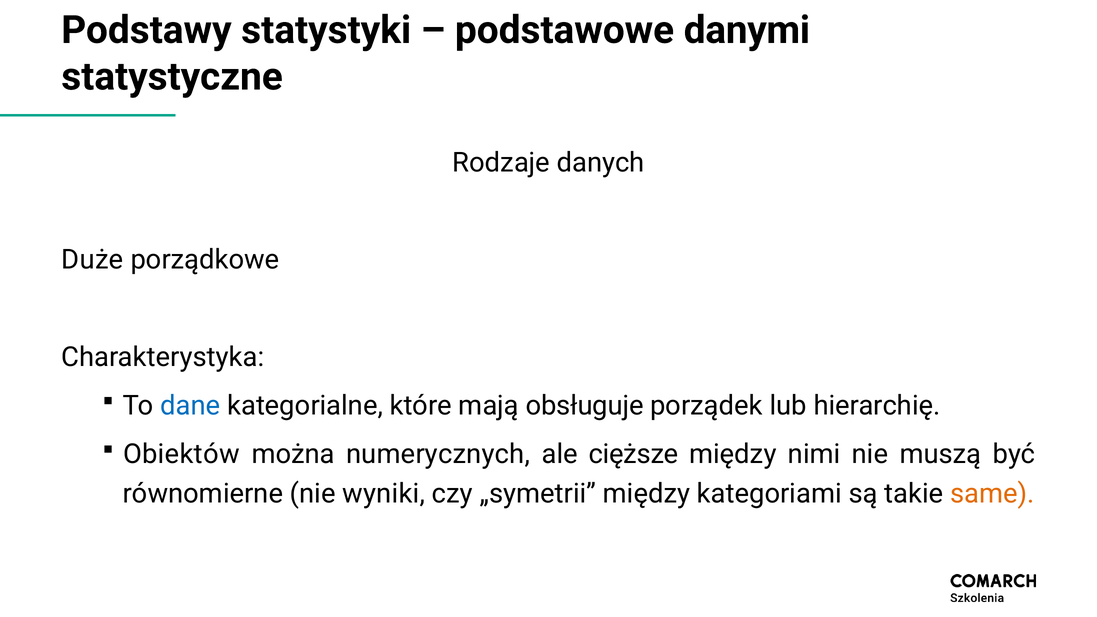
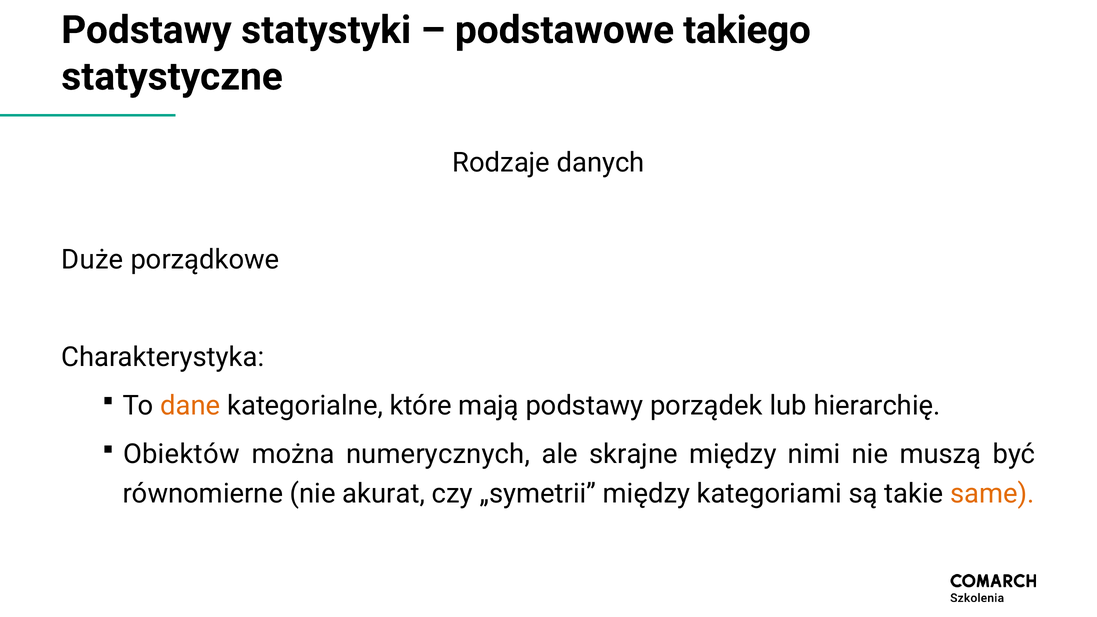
danymi: danymi -> takiego (747, 30)
dane colour: blue -> orange (190, 406)
mają obsługuje: obsługuje -> podstawy (585, 406)
cięższe: cięższe -> skrajne (633, 454)
wyniki: wyniki -> akurat (384, 494)
